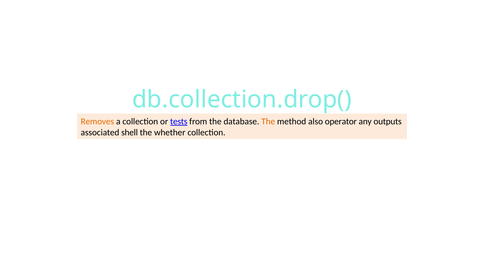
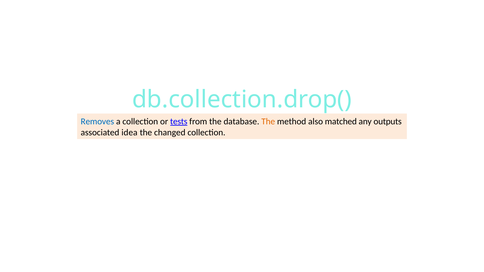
Removes colour: orange -> blue (97, 121)
operator: operator -> matched (341, 121)
shell: shell -> idea (129, 133)
whether: whether -> changed (170, 133)
